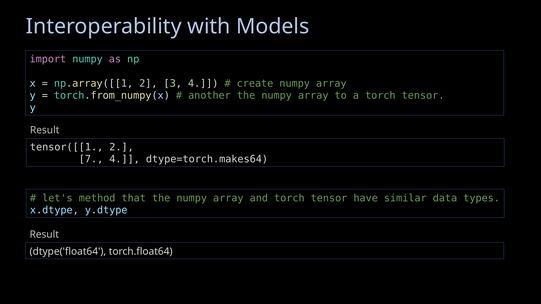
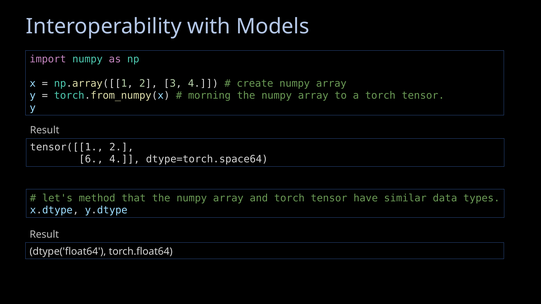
another: another -> morning (209, 96)
7: 7 -> 6 (91, 159)
dtype=torch.makes64: dtype=torch.makes64 -> dtype=torch.space64 (207, 159)
